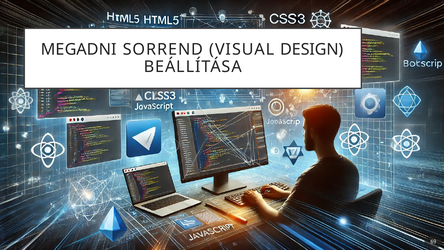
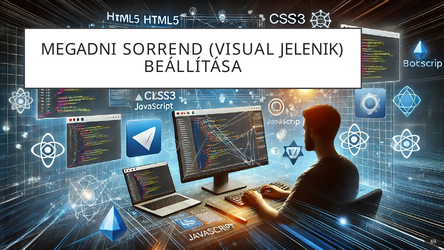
DESIGN: DESIGN -> JELENIK (312, 49)
